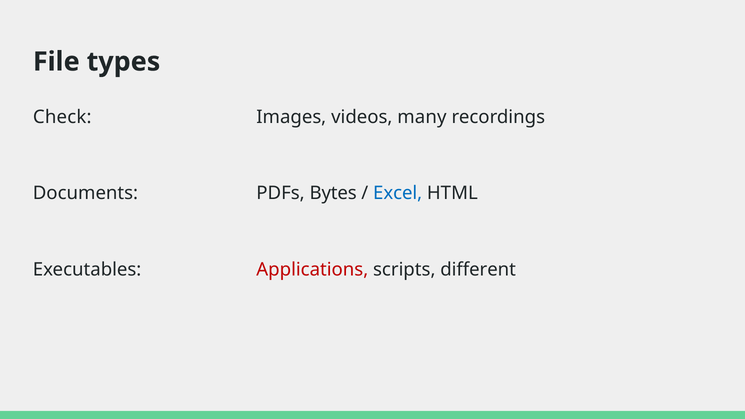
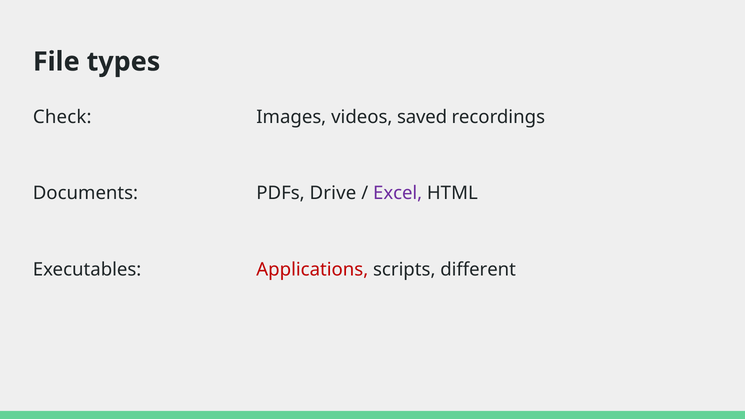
many: many -> saved (422, 117)
Bytes: Bytes -> Drive (333, 193)
Excel colour: blue -> purple (398, 193)
